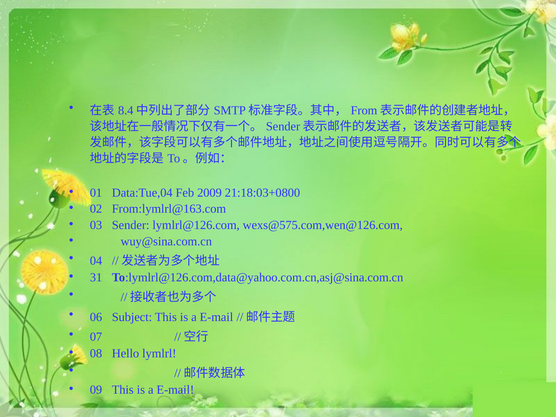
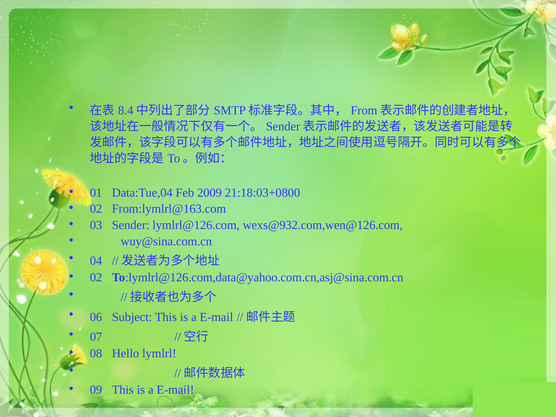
wexs@575.com,wen@126.com: wexs@575.com,wen@126.com -> wexs@932.com,wen@126.com (323, 225)
31: 31 -> 02 (96, 278)
